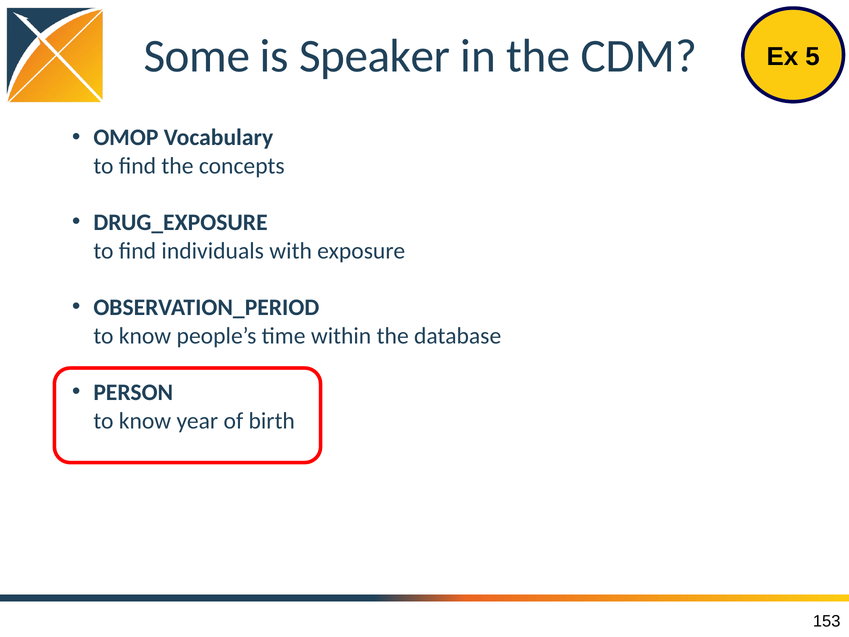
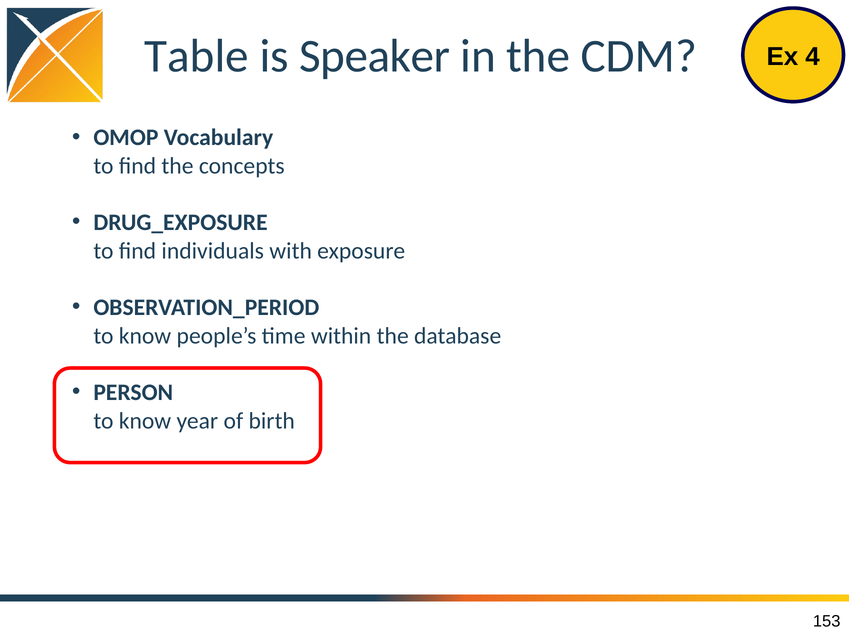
Some: Some -> Table (197, 56)
5: 5 -> 4 (812, 57)
